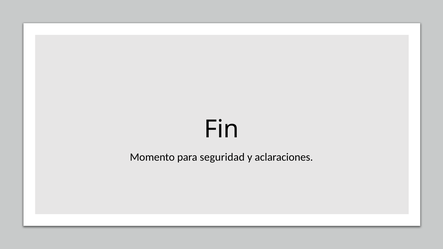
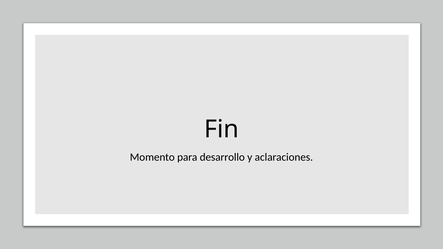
seguridad: seguridad -> desarrollo (222, 157)
